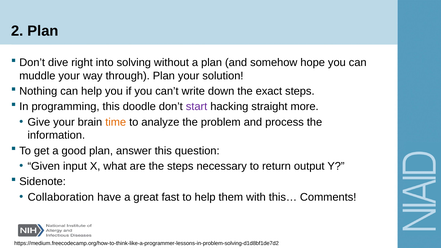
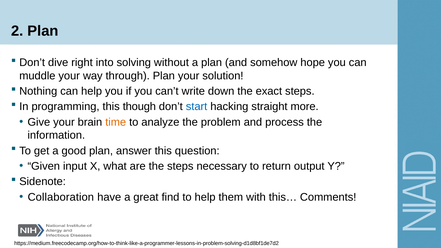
doodle: doodle -> though (139, 107)
start colour: purple -> blue (197, 107)
fast: fast -> find (170, 197)
